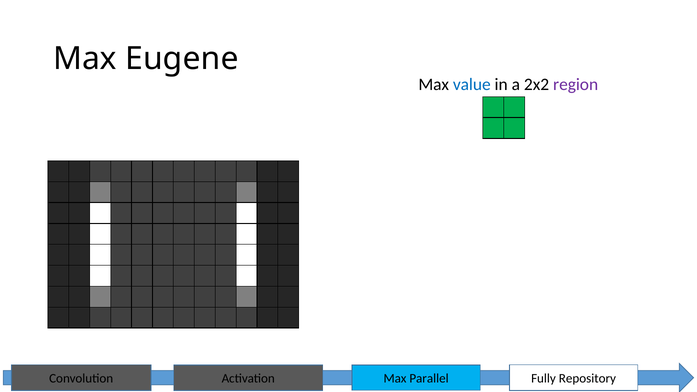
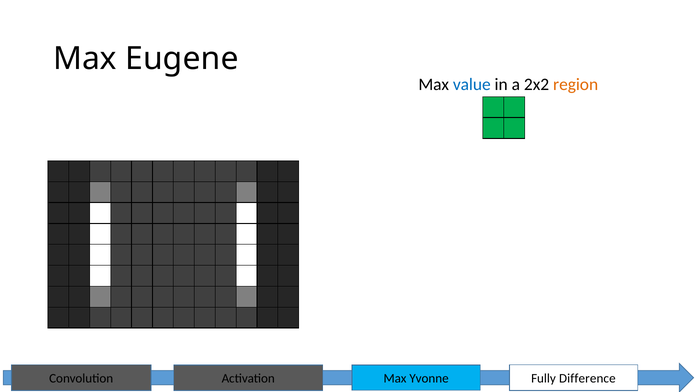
region colour: purple -> orange (576, 84)
Parallel: Parallel -> Yvonne (429, 379)
Repository: Repository -> Difference (587, 379)
